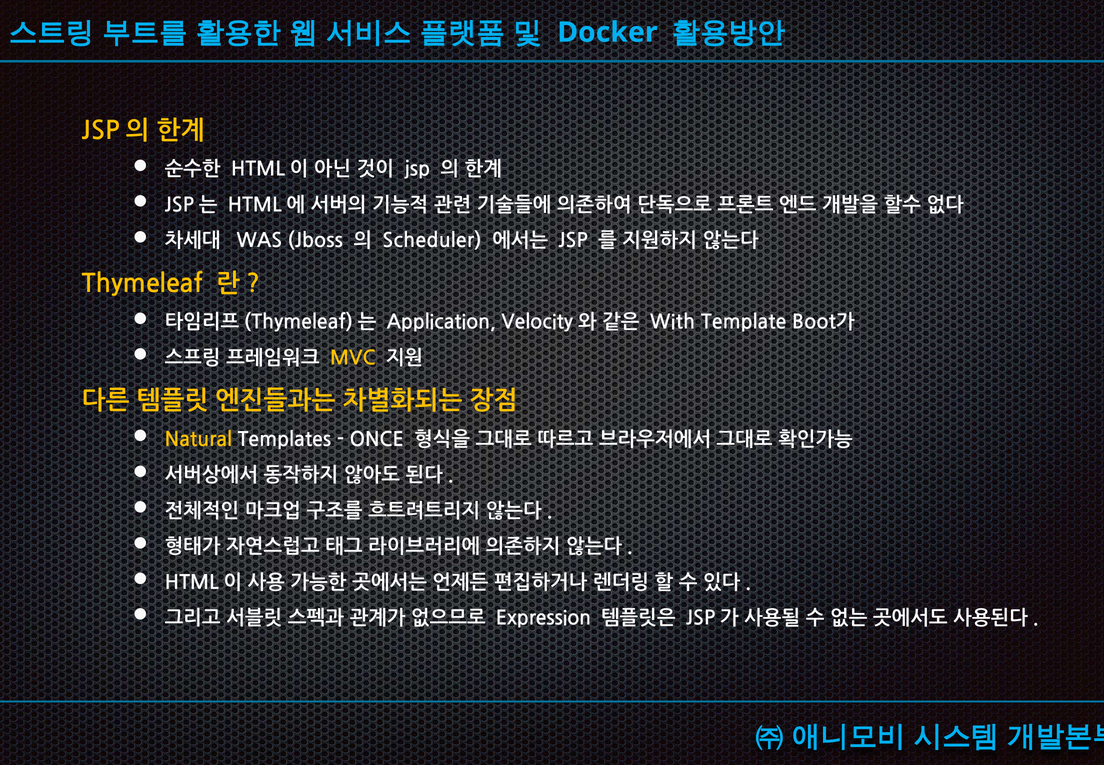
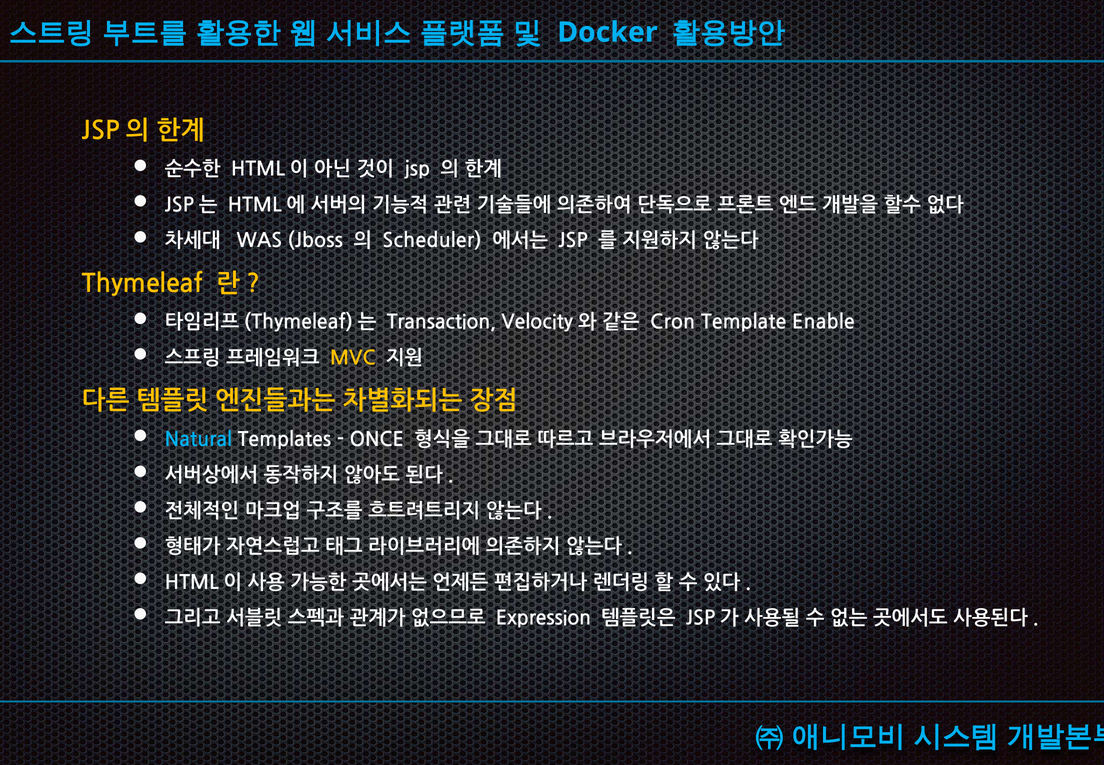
Application: Application -> Transaction (441, 322)
With: With -> Cron (673, 322)
Boot가: Boot가 -> Enable (823, 322)
Natural colour: yellow -> light blue (198, 439)
